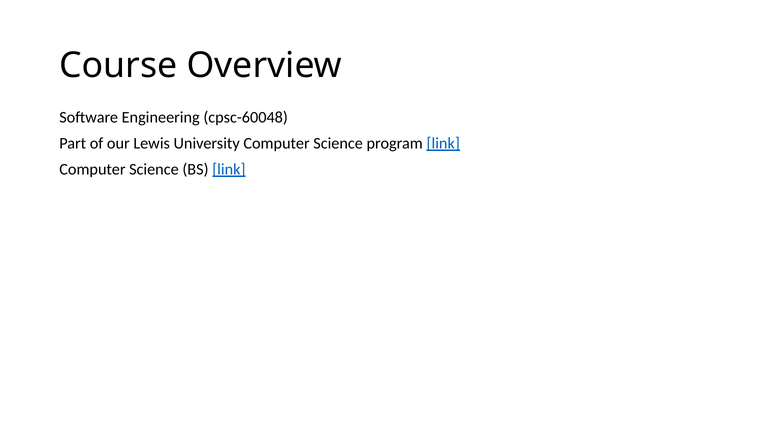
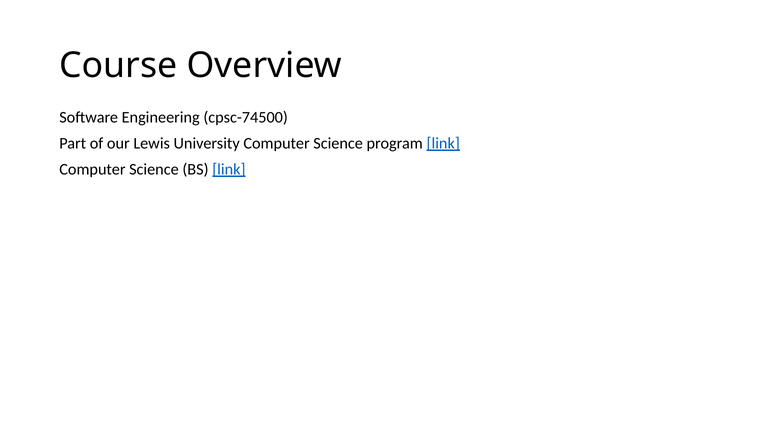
cpsc-60048: cpsc-60048 -> cpsc-74500 (246, 117)
